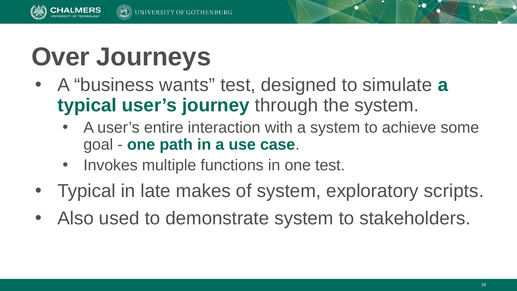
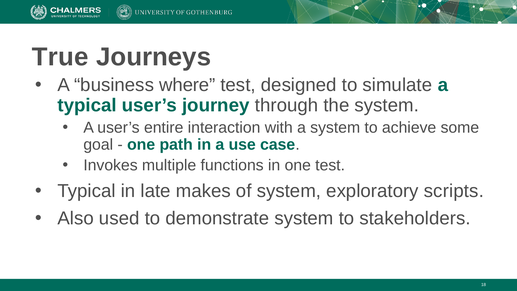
Over: Over -> True (60, 57)
wants: wants -> where (187, 85)
